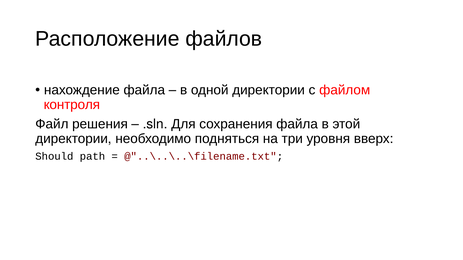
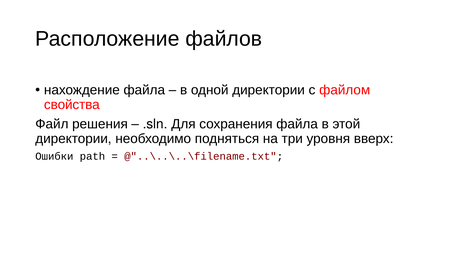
контроля: контроля -> свойства (72, 105)
Should: Should -> Ошибки (54, 157)
